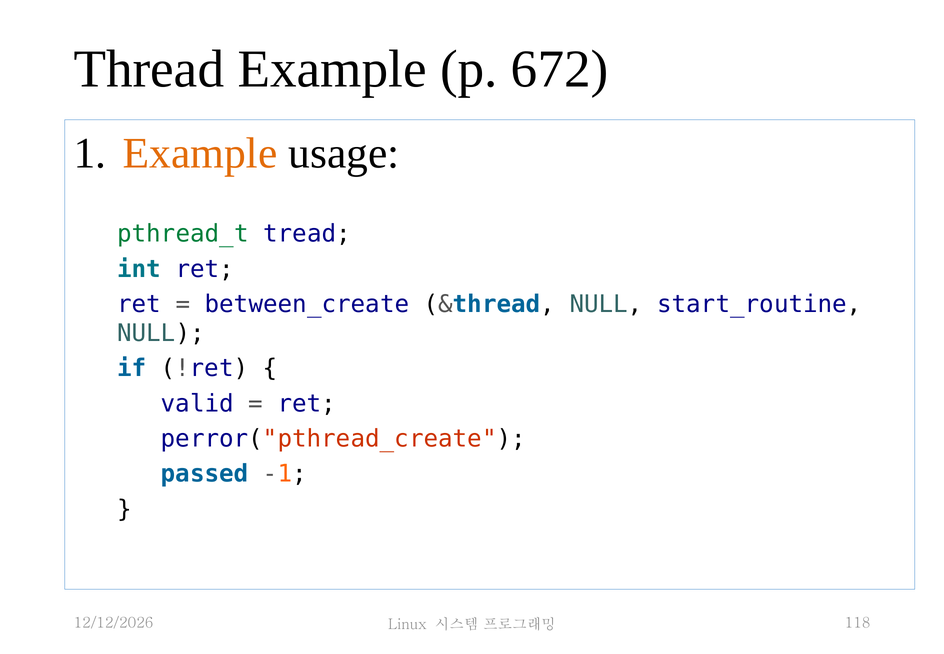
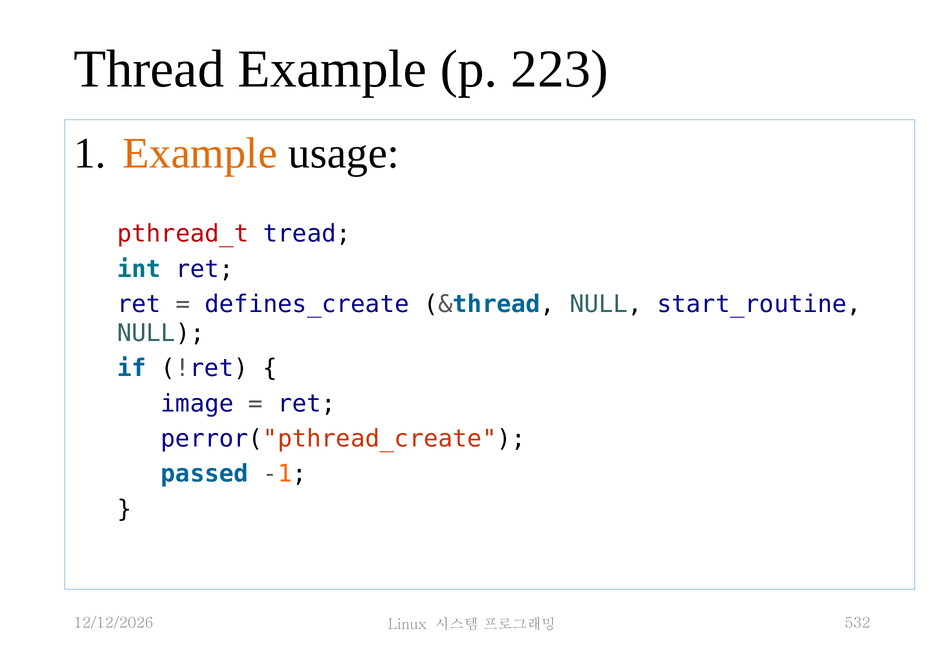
672: 672 -> 223 (560, 69)
pthread_t colour: green -> red (183, 234)
between_create: between_create -> defines_create (307, 304)
valid: valid -> image (197, 403)
118: 118 -> 532 (857, 623)
